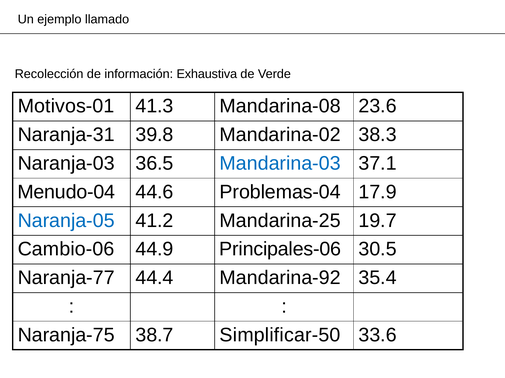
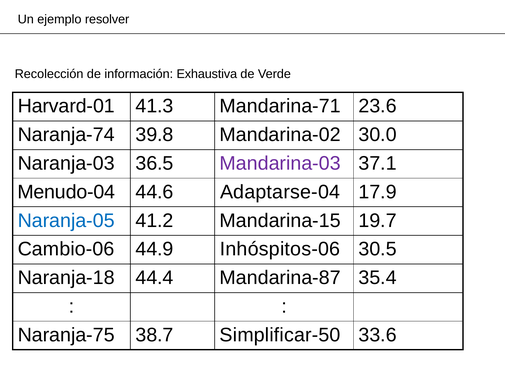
llamado: llamado -> resolver (107, 19)
Motivos-01: Motivos-01 -> Harvard-01 (66, 106)
Mandarina-08: Mandarina-08 -> Mandarina-71 (280, 106)
Naranja-31: Naranja-31 -> Naranja-74 (66, 135)
38.3: 38.3 -> 30.0 (378, 135)
Mandarina-03 colour: blue -> purple (280, 164)
Problemas-04: Problemas-04 -> Adaptarse-04 (280, 192)
Mandarina-25: Mandarina-25 -> Mandarina-15 (280, 221)
Principales-06: Principales-06 -> Inhóspitos-06 (280, 250)
Naranja-77: Naranja-77 -> Naranja-18 (66, 278)
Mandarina-92: Mandarina-92 -> Mandarina-87 (280, 278)
